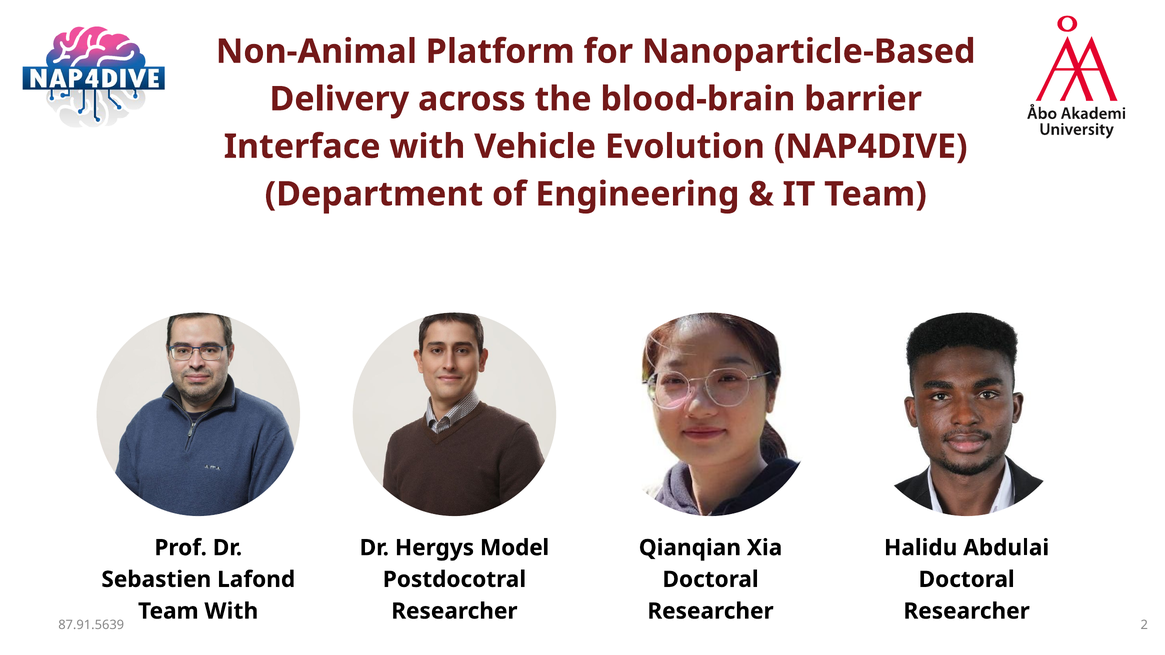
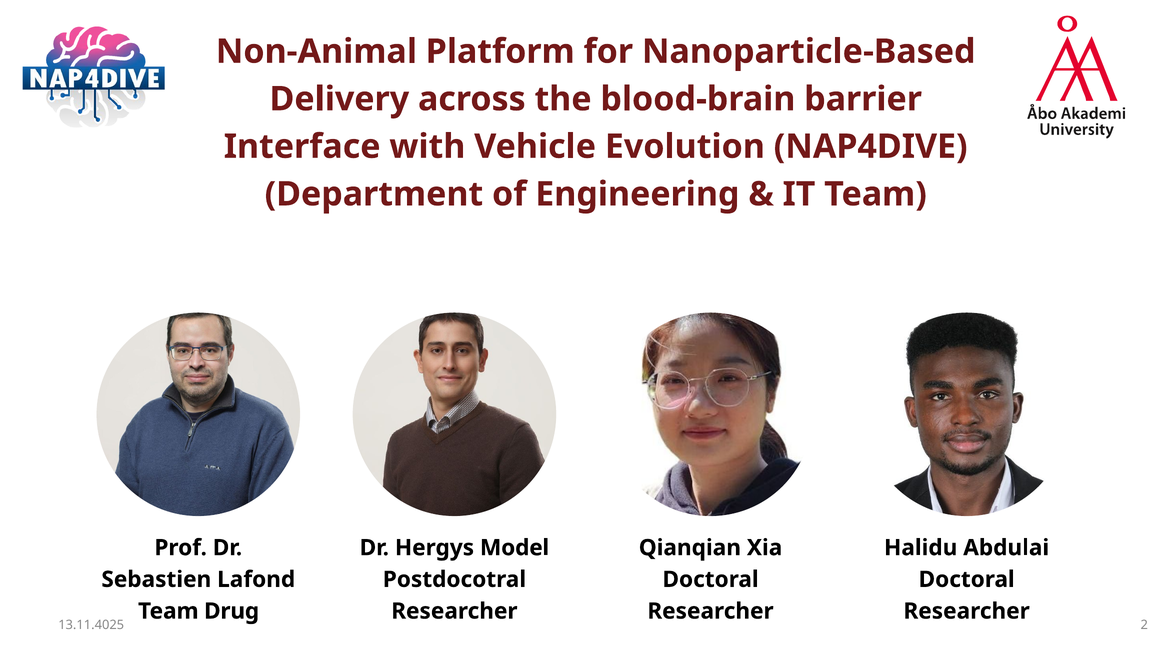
Team With: With -> Drug (232, 611)
87.91.5639: 87.91.5639 -> 13.11.4025 (91, 625)
